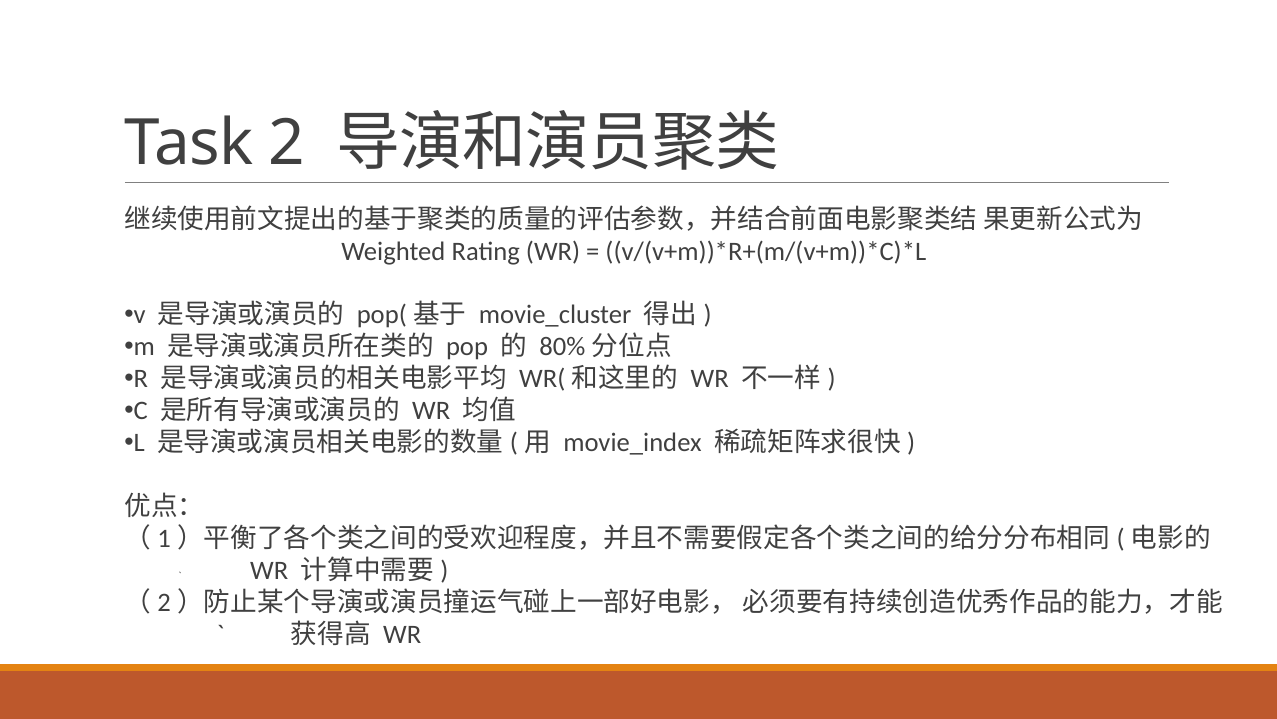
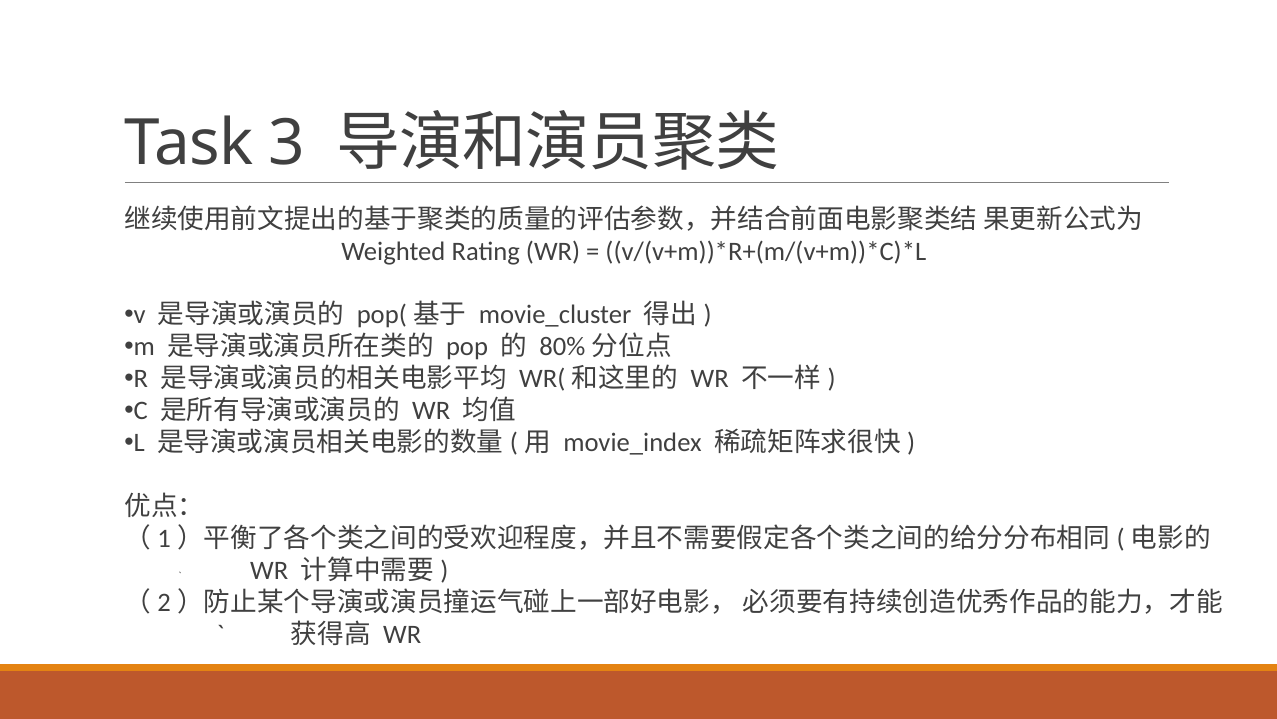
2: 2 -> 3 (287, 143)
